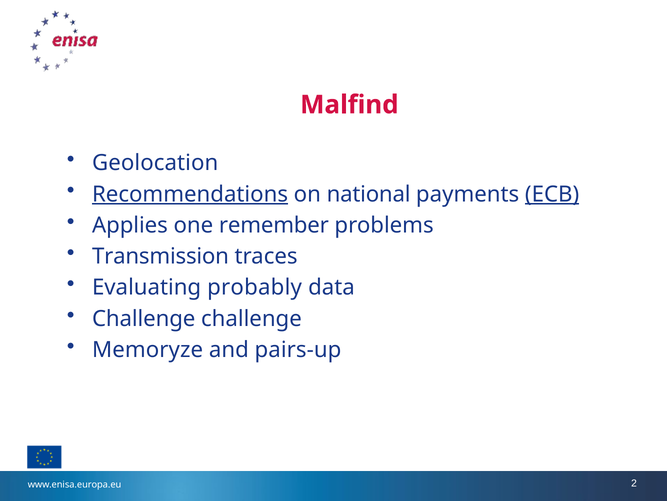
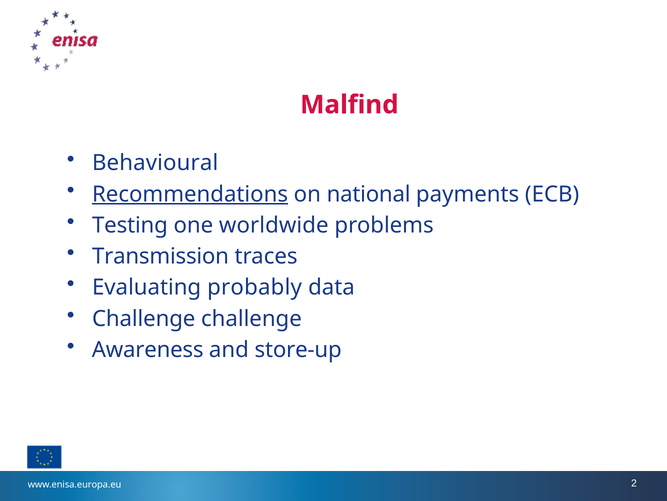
Geolocation: Geolocation -> Behavioural (155, 163)
ECB underline: present -> none (552, 194)
Applies: Applies -> Testing (130, 225)
remember: remember -> worldwide (274, 225)
Memoryze: Memoryze -> Awareness (148, 349)
pairs-up: pairs-up -> store-up (298, 349)
